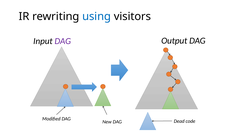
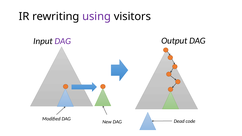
using colour: blue -> purple (97, 16)
